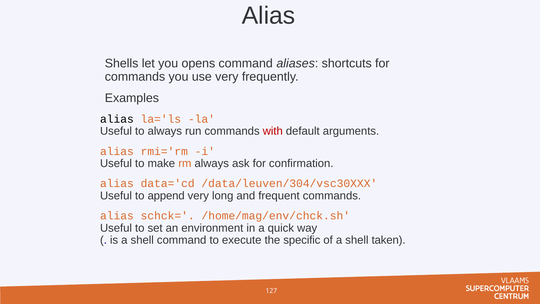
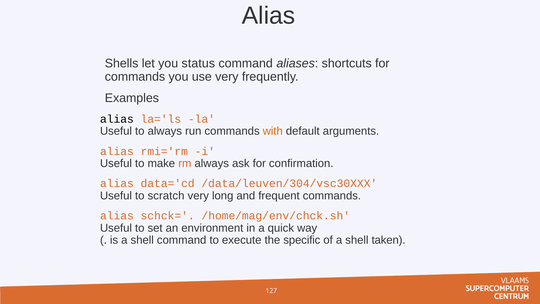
opens: opens -> status (198, 63)
with colour: red -> orange (273, 131)
append: append -> scratch (166, 196)
